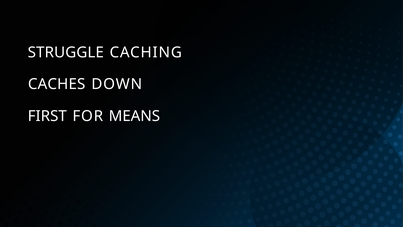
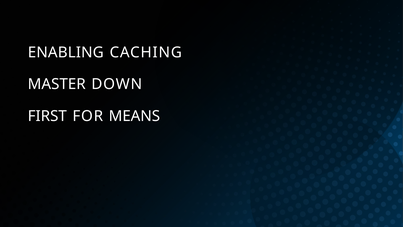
STRUGGLE: STRUGGLE -> ENABLING (66, 52)
CACHES: CACHES -> MASTER (57, 84)
